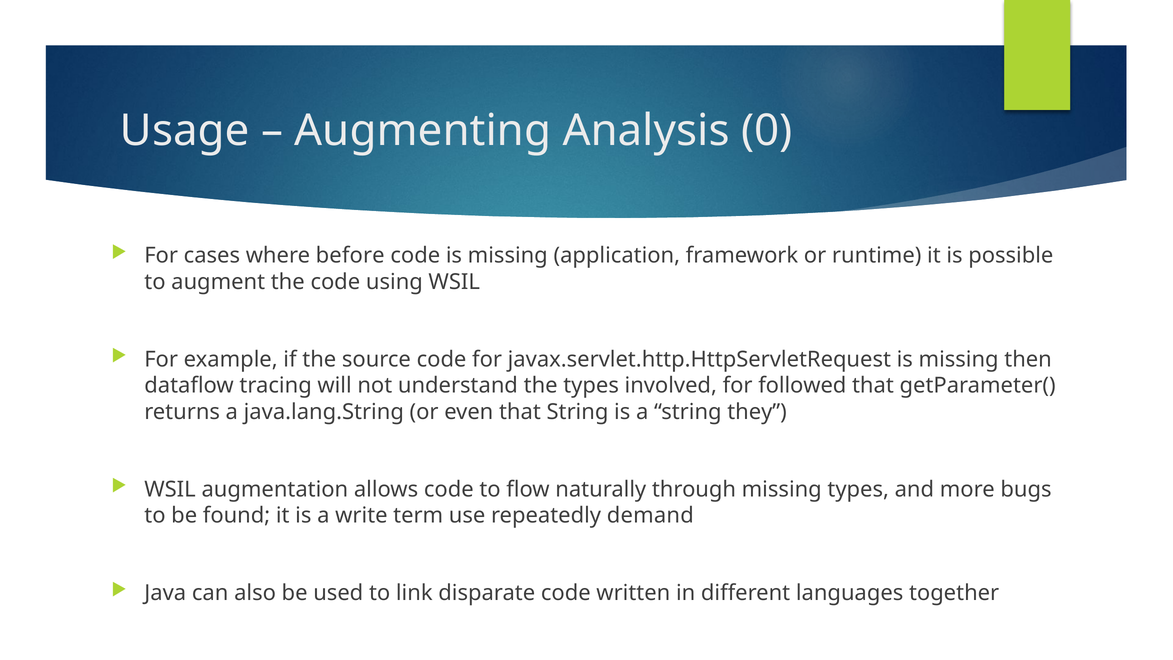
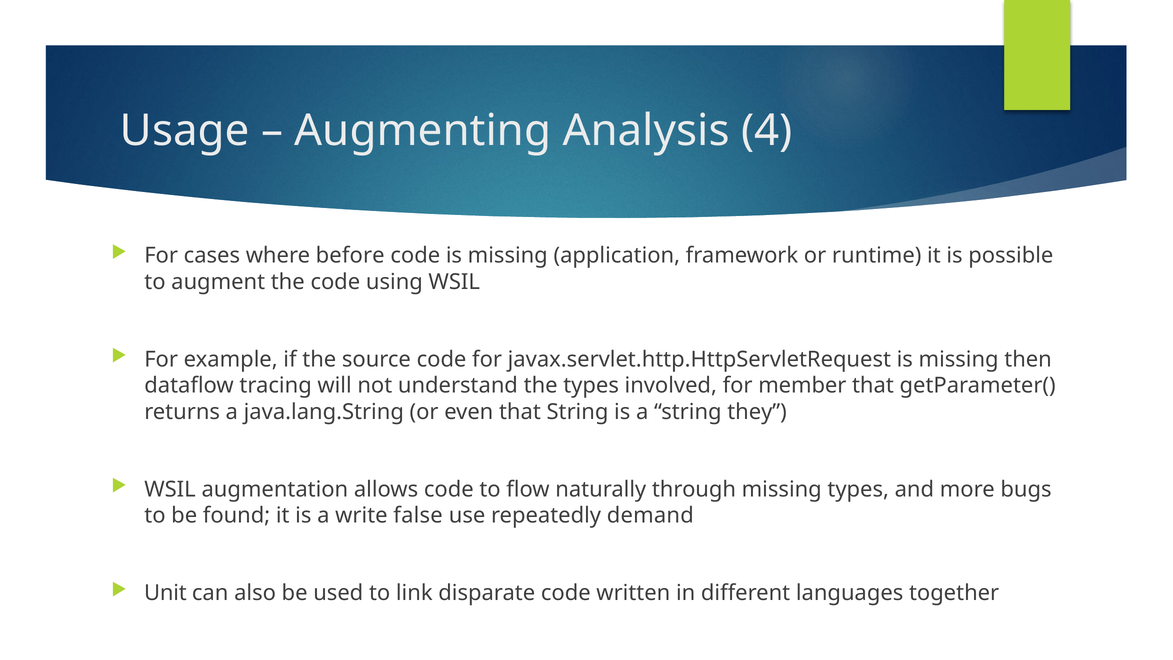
0: 0 -> 4 (767, 131)
followed: followed -> member (802, 386)
term: term -> false (418, 516)
Java: Java -> Unit (165, 593)
